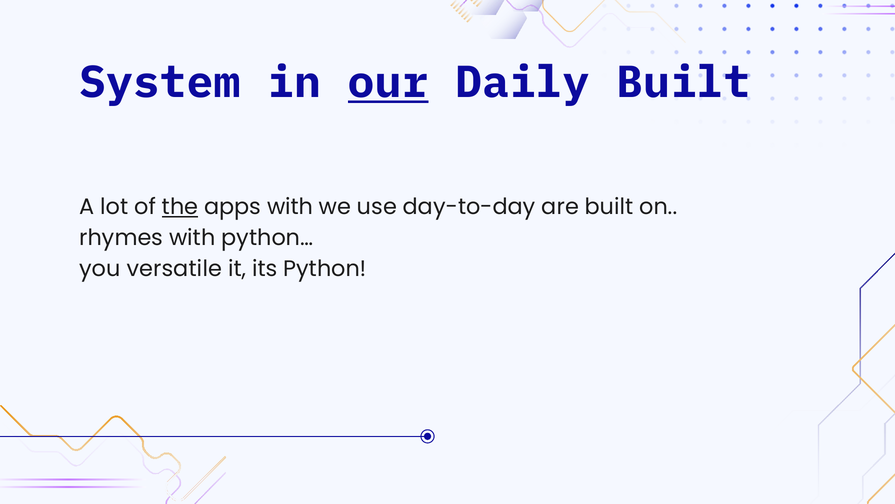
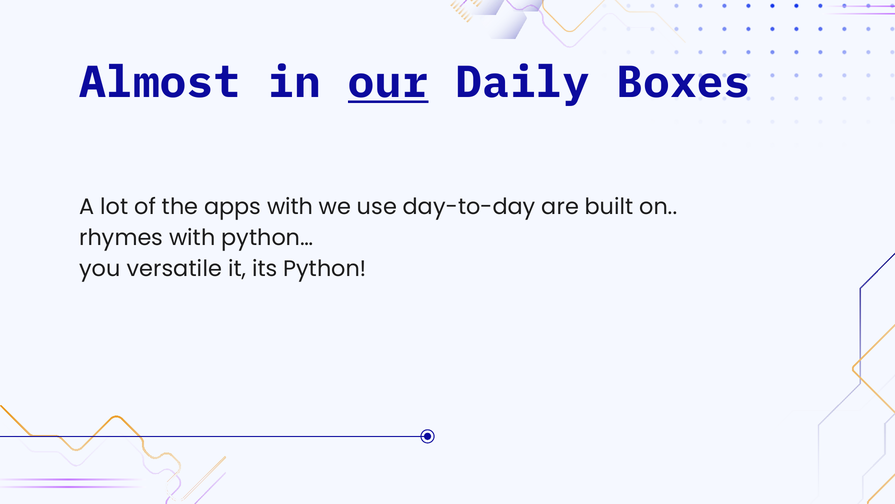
System: System -> Almost (160, 82)
Daily Built: Built -> Boxes (684, 82)
the underline: present -> none (180, 207)
